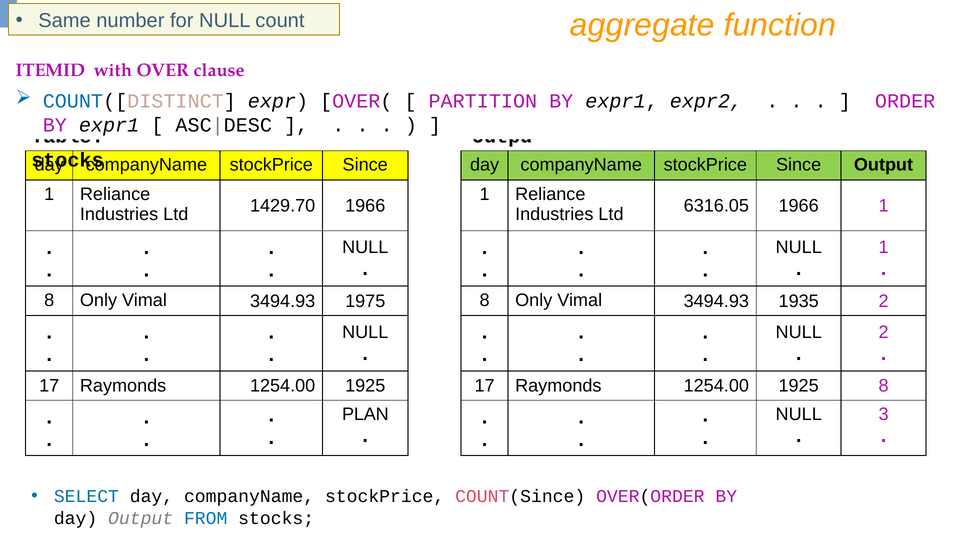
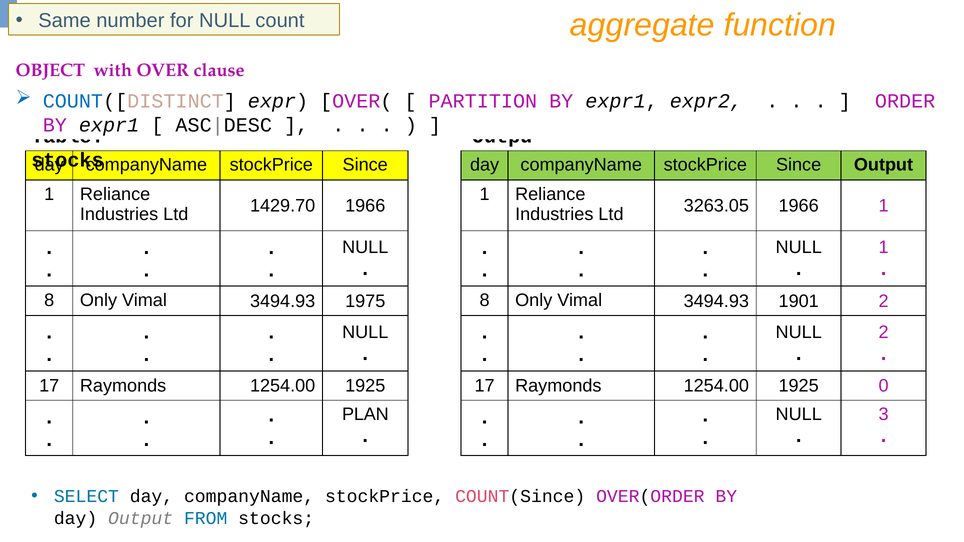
ITEMID: ITEMID -> OBJECT (51, 70)
6316.05: 6316.05 -> 3263.05 (716, 206)
1935: 1935 -> 1901 (799, 301)
1925 8: 8 -> 0 (884, 386)
